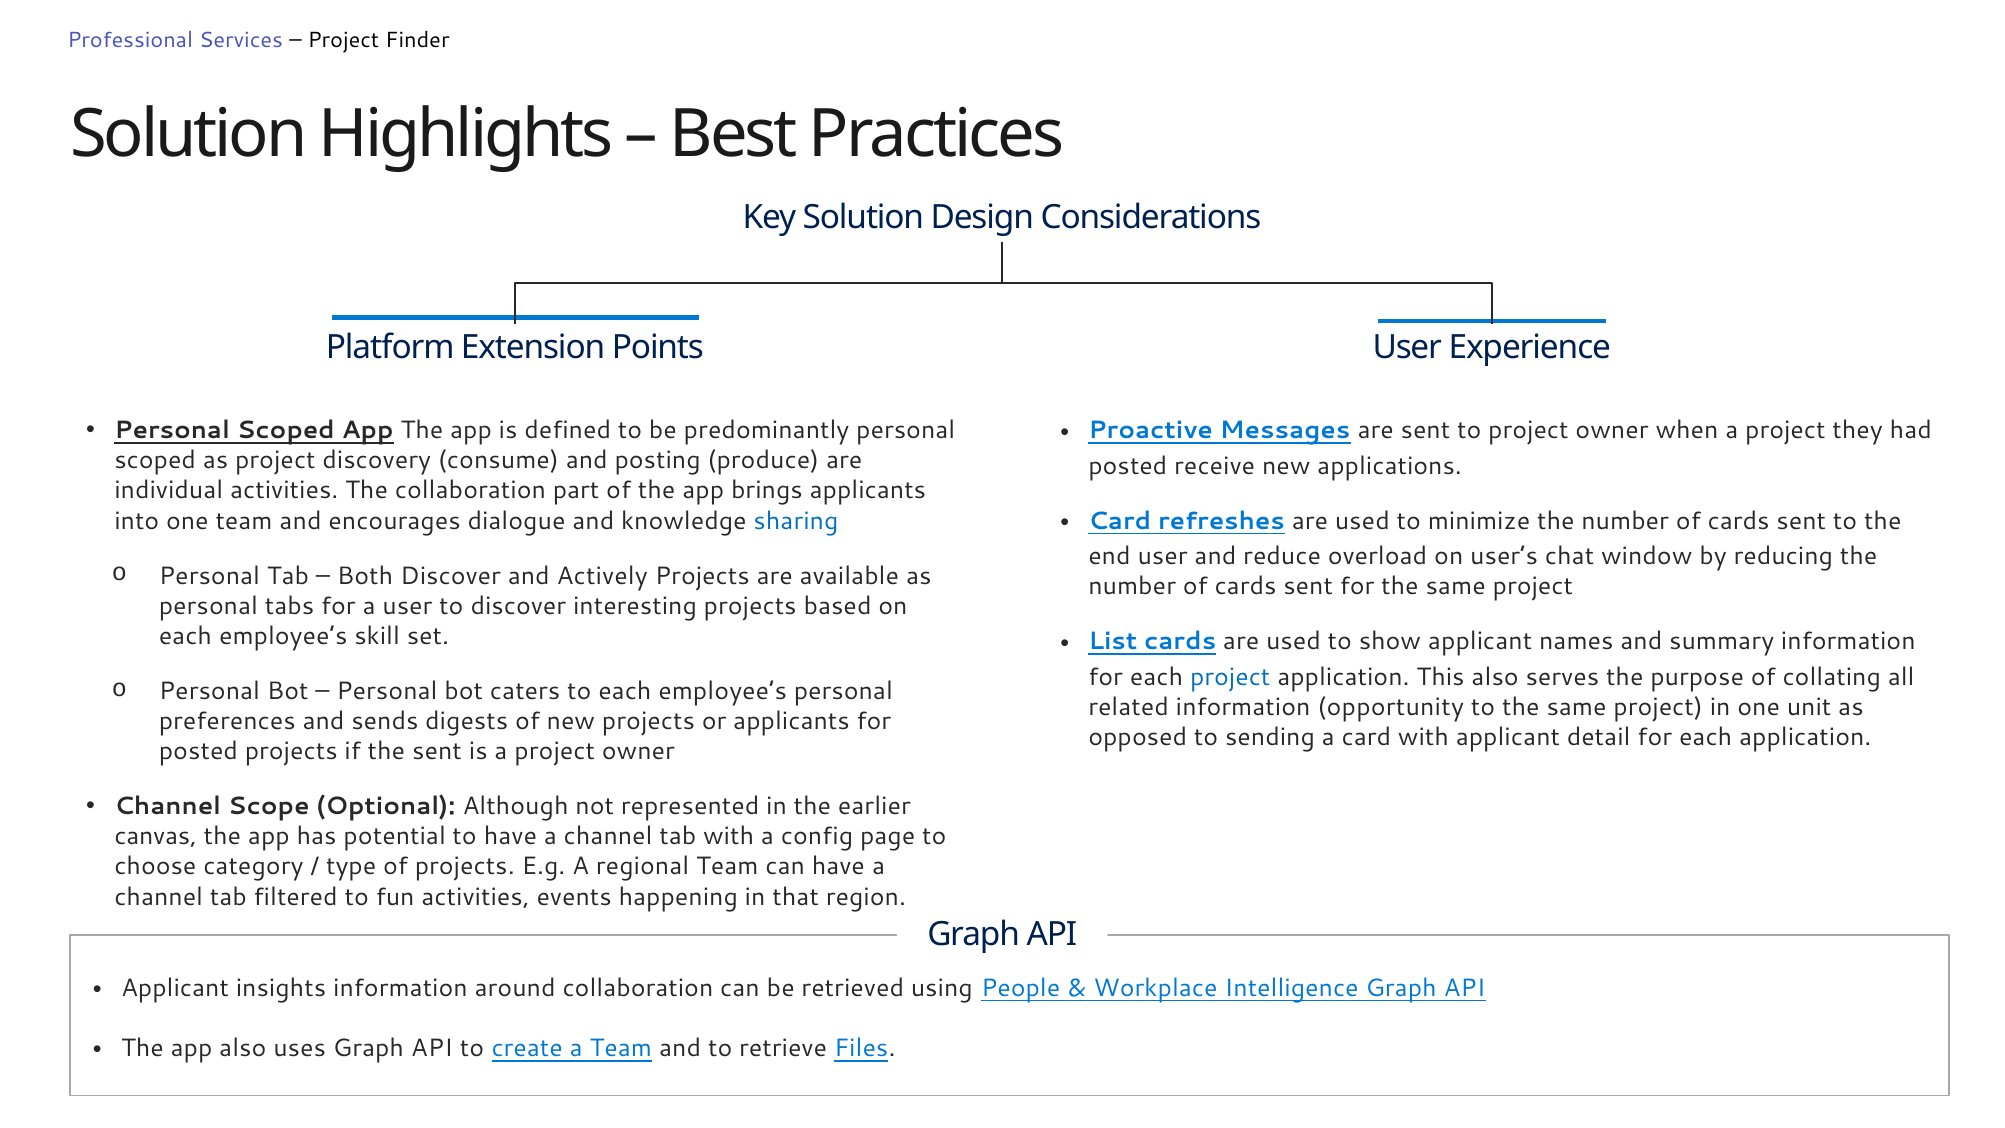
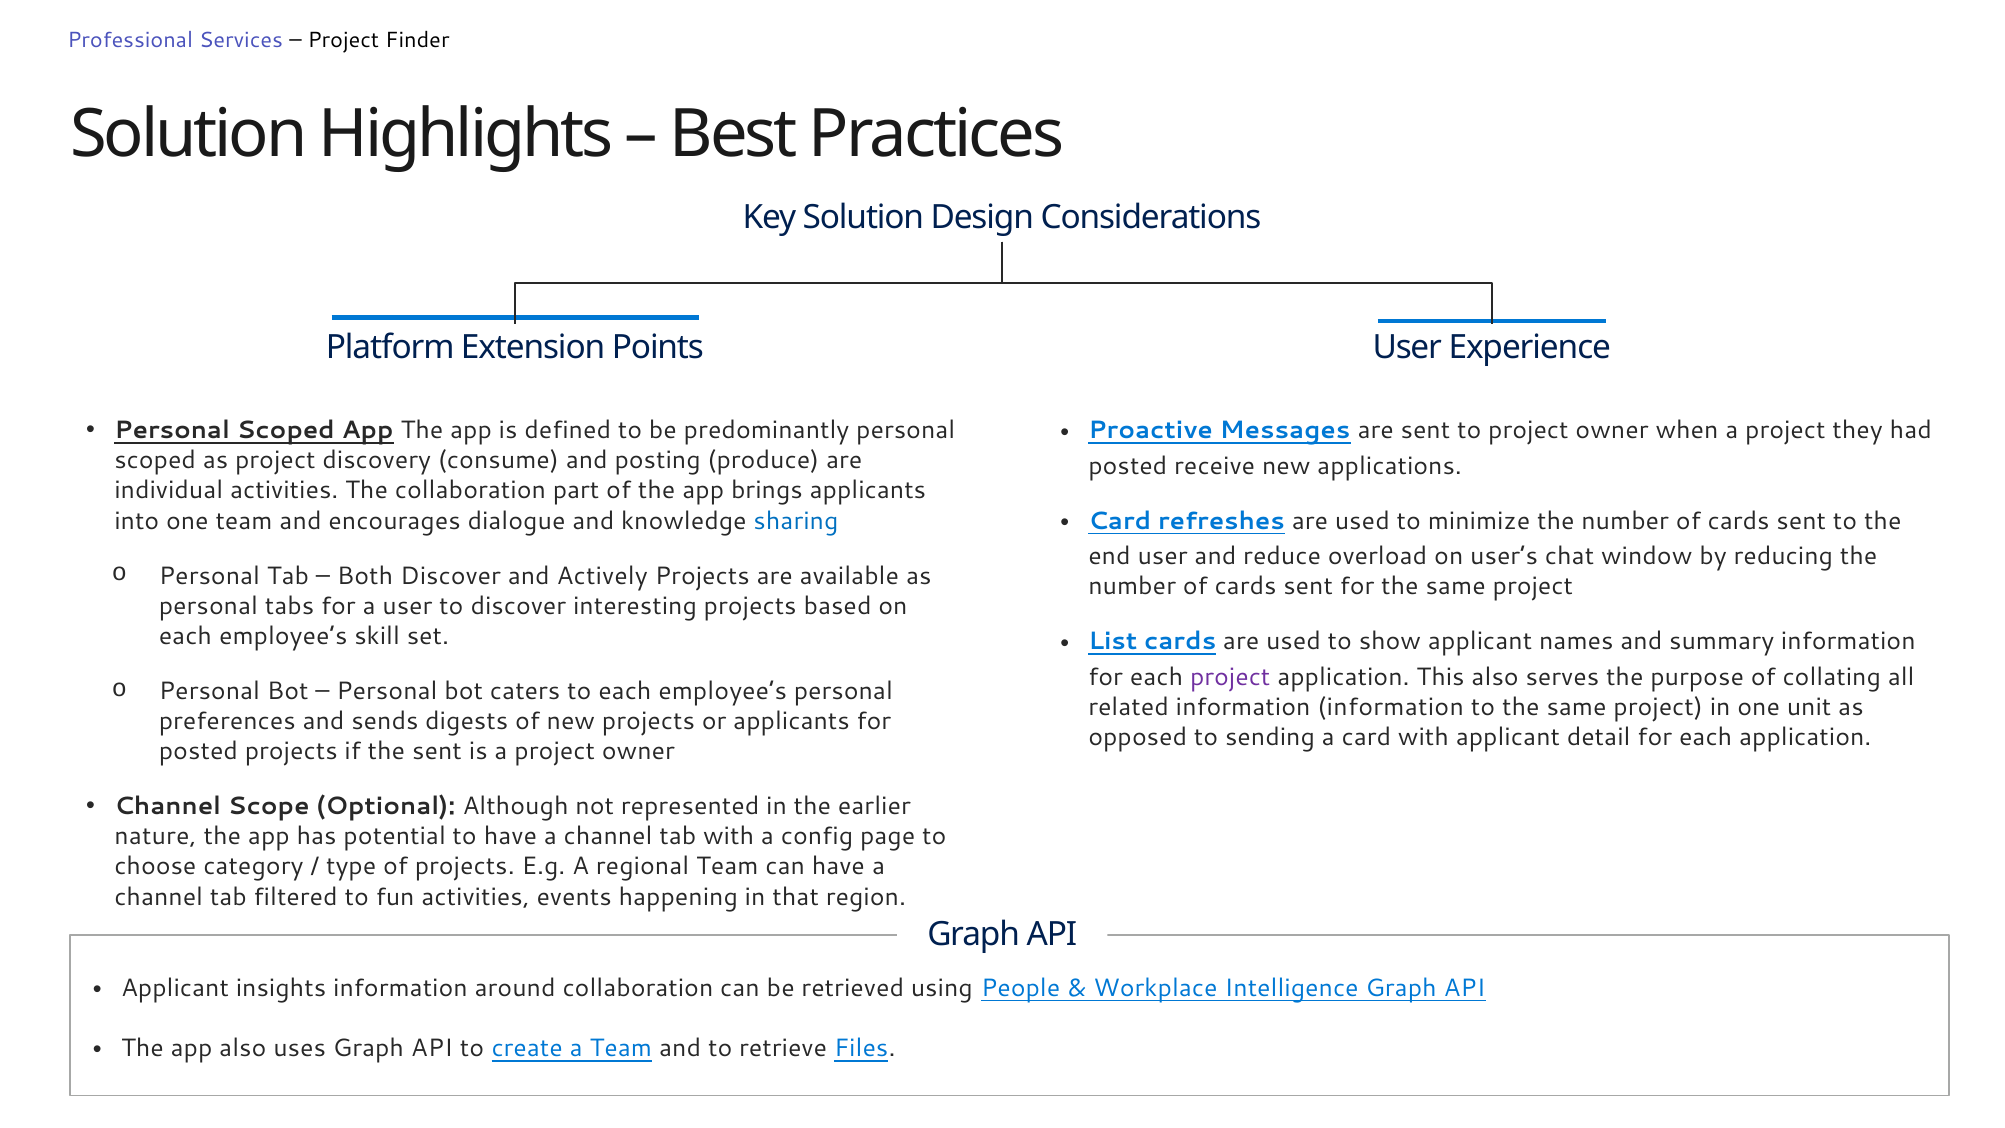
project colour: blue -> purple (1230, 677)
information opportunity: opportunity -> information (1391, 707)
canvas: canvas -> nature (155, 836)
